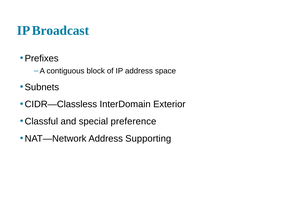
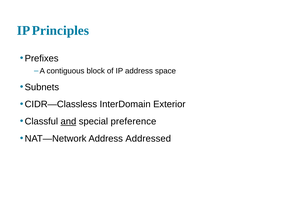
Broadcast: Broadcast -> Principles (60, 30)
and underline: none -> present (68, 121)
Supporting: Supporting -> Addressed (148, 138)
